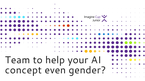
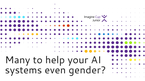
Team: Team -> Many (18, 60)
concept: concept -> systems (23, 71)
